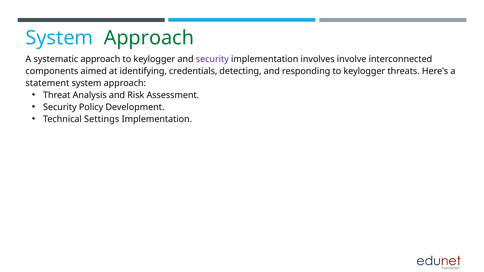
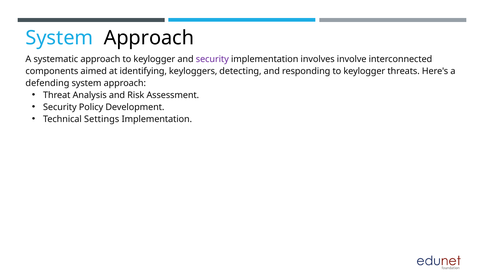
Approach colour: green -> black (149, 38)
credentials: credentials -> keyloggers (193, 71)
statement: statement -> defending (47, 83)
